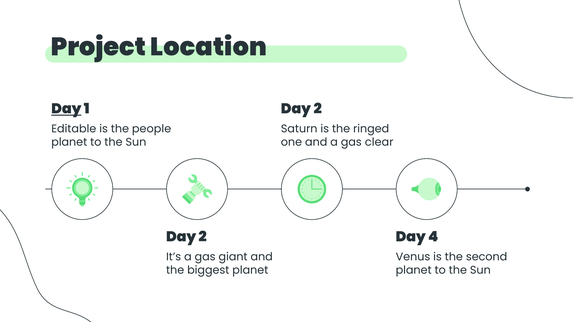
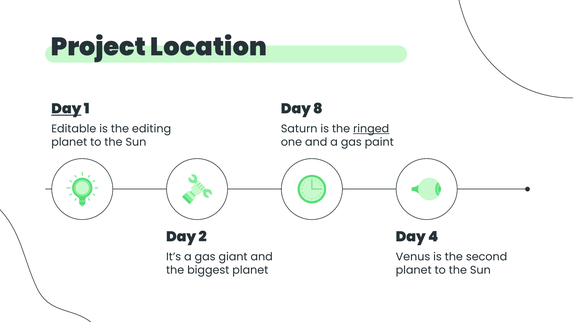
2: 2 -> 8 (318, 109)
people: people -> editing (152, 129)
ringed underline: none -> present (371, 129)
clear: clear -> paint (379, 142)
